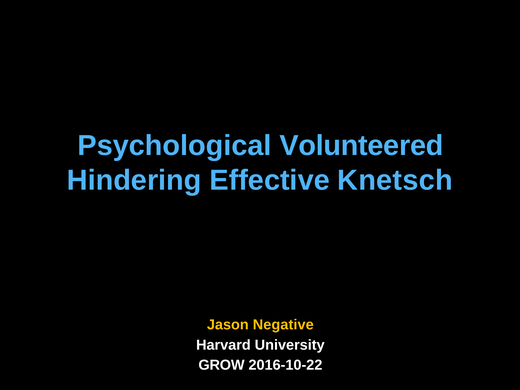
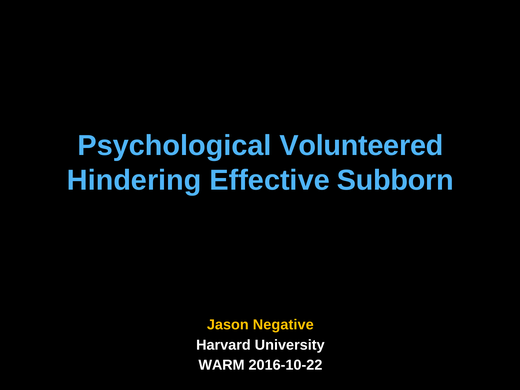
Knetsch: Knetsch -> Subborn (395, 180)
GROW: GROW -> WARM (221, 365)
